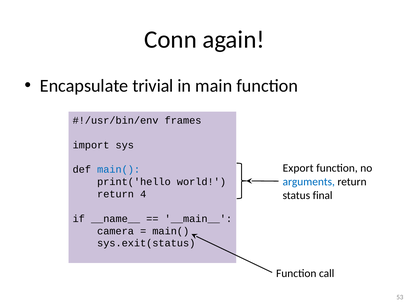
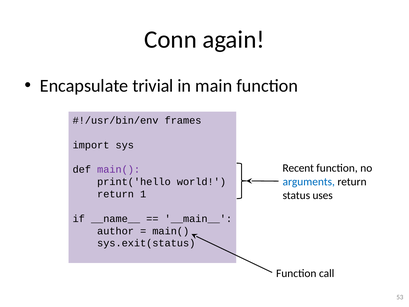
Export: Export -> Recent (298, 168)
main( colour: blue -> purple (119, 169)
4: 4 -> 1 (143, 194)
final: final -> uses (323, 195)
camera: camera -> author (116, 231)
